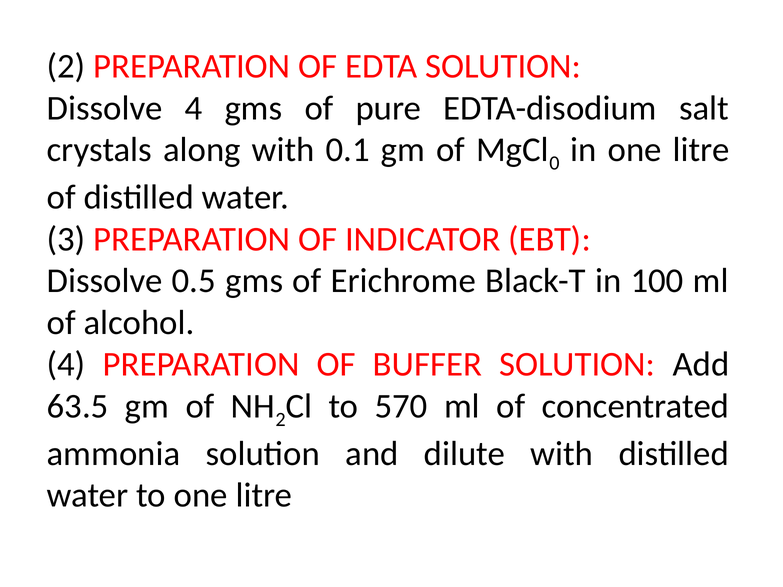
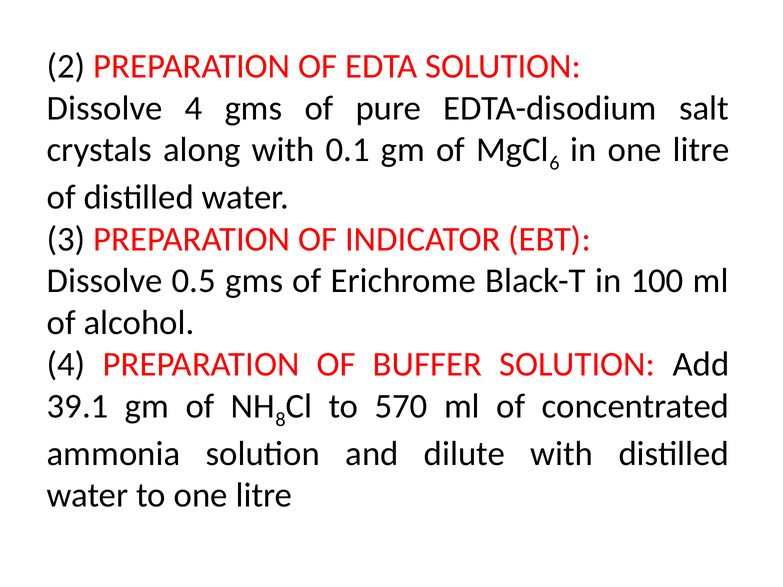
0: 0 -> 6 (554, 163)
63.5: 63.5 -> 39.1 (78, 406)
2: 2 -> 8 (281, 420)
